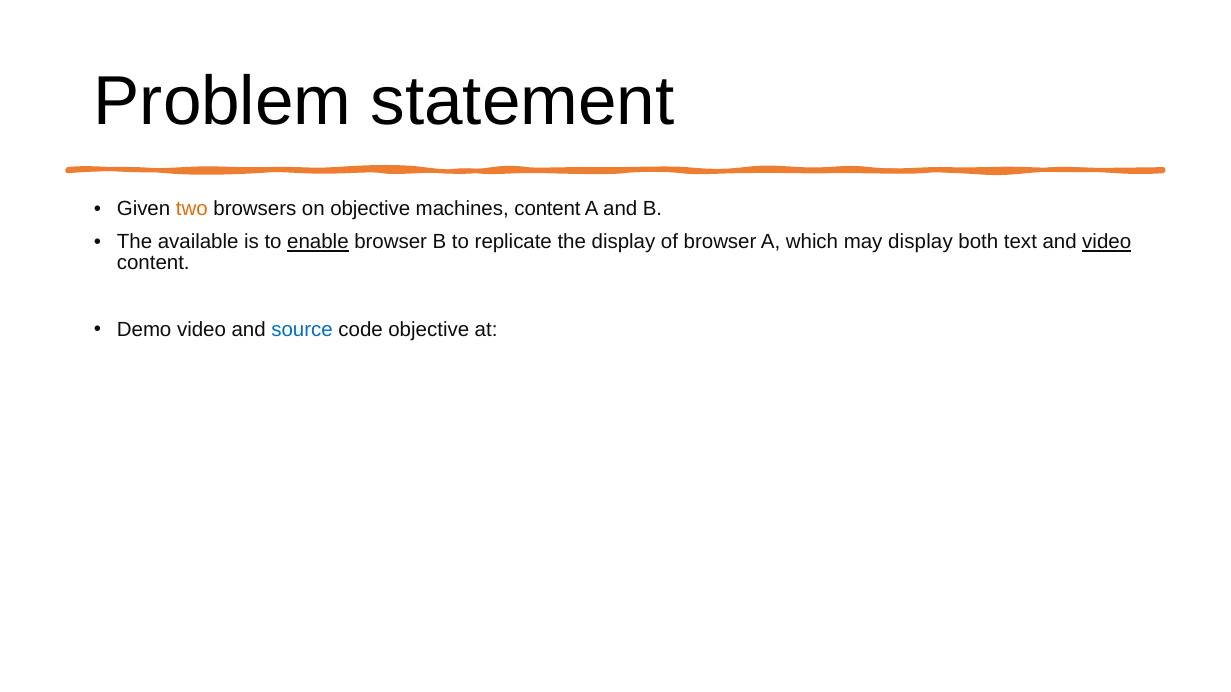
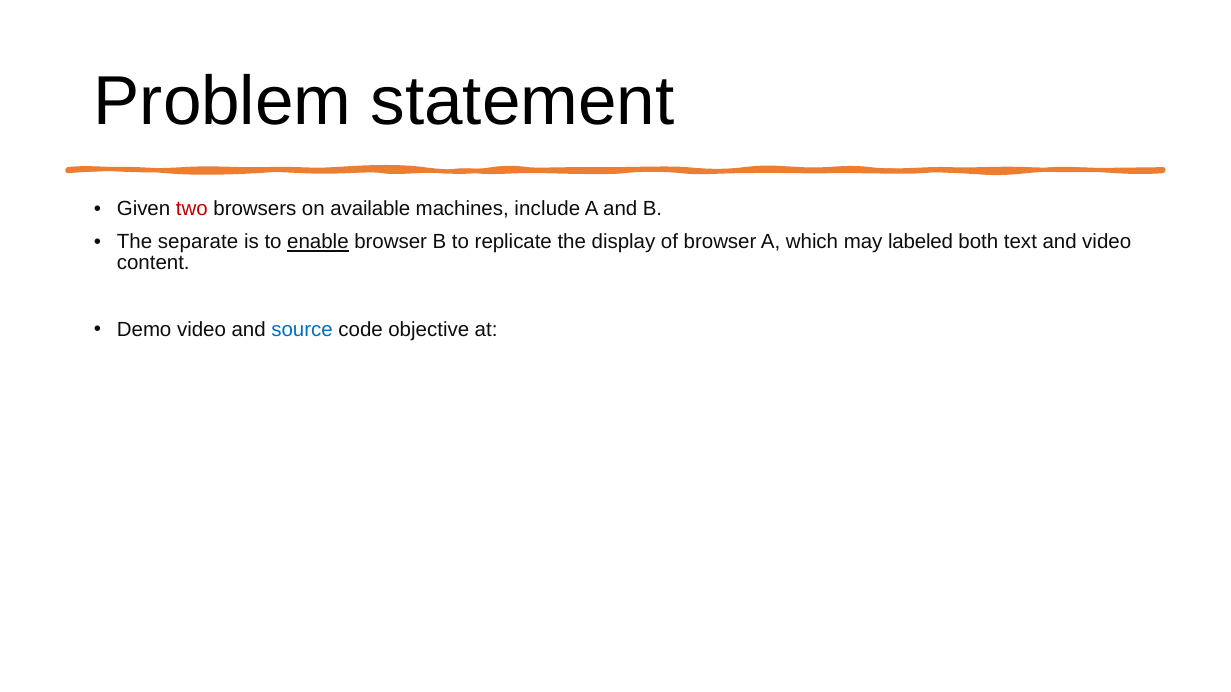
two colour: orange -> red (192, 209)
on objective: objective -> available (370, 209)
machines content: content -> include (547, 209)
available: available -> separate (198, 242)
may display: display -> labeled (921, 242)
video underline: present -> none (1107, 242)
